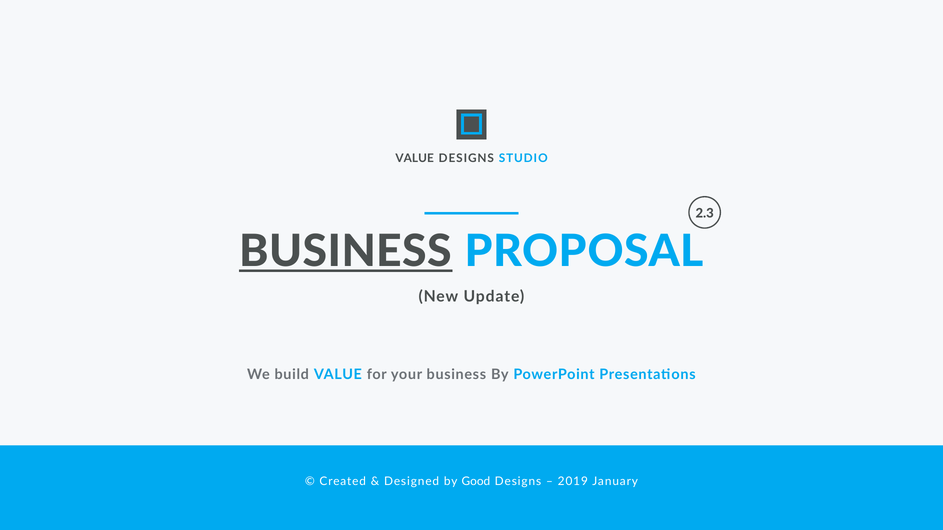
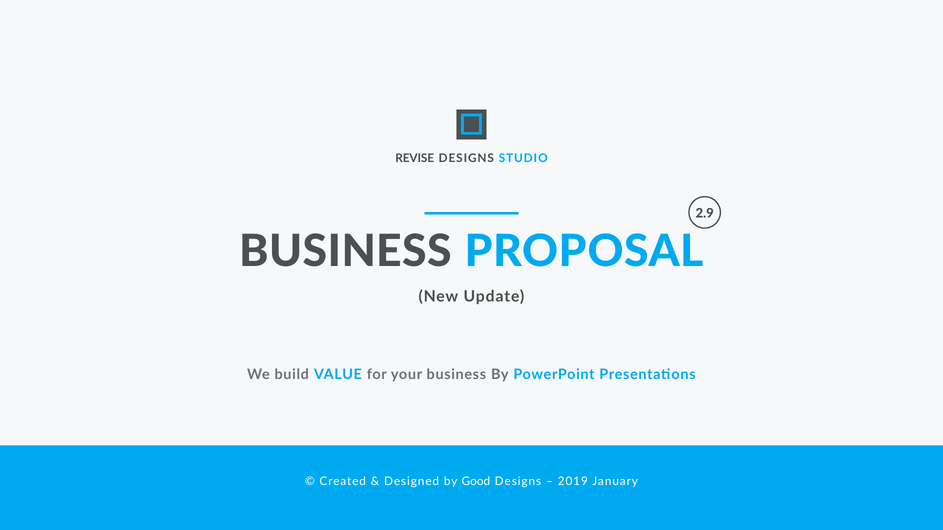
VALUE: VALUE -> REVISE (415, 159)
2.3: 2.3 -> 2.9 (705, 213)
BUSINESS underline: present -> none (346, 252)
